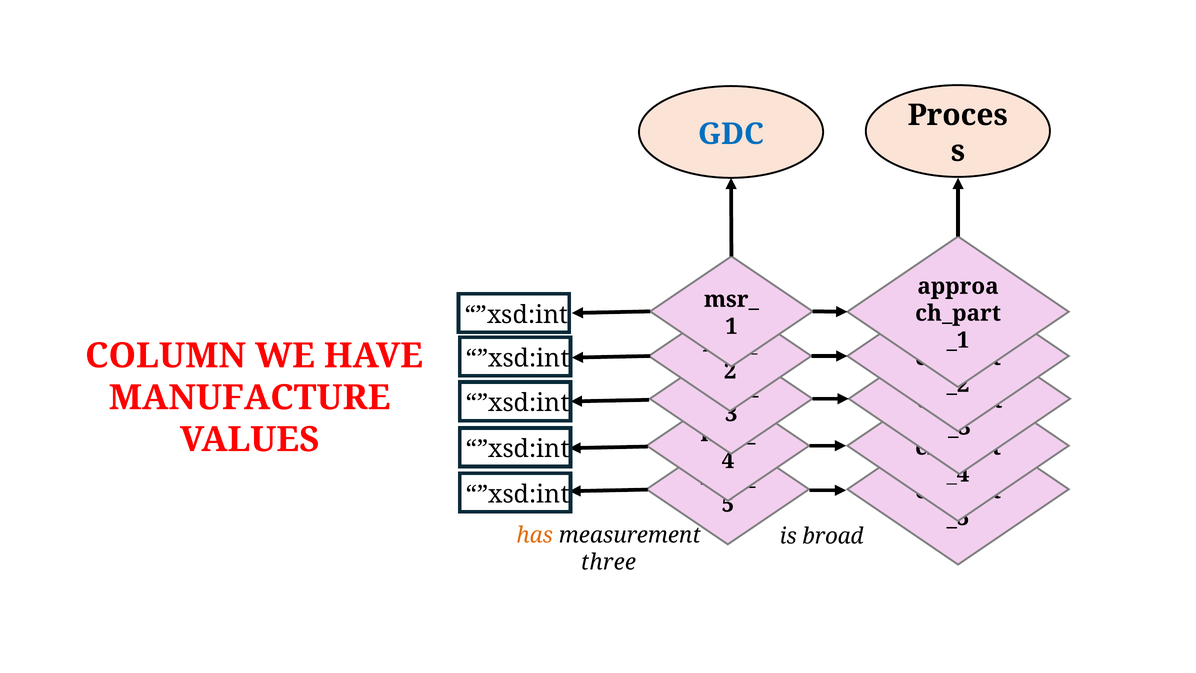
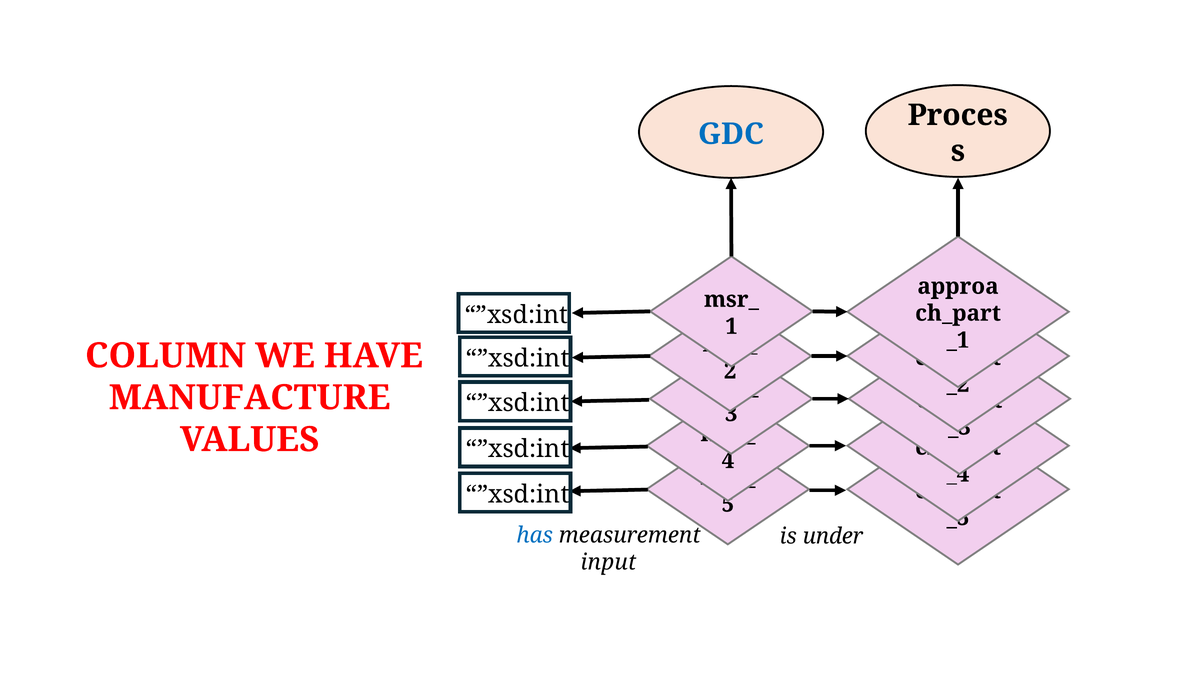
has colour: orange -> blue (535, 535)
broad: broad -> under (833, 536)
three: three -> input (608, 562)
